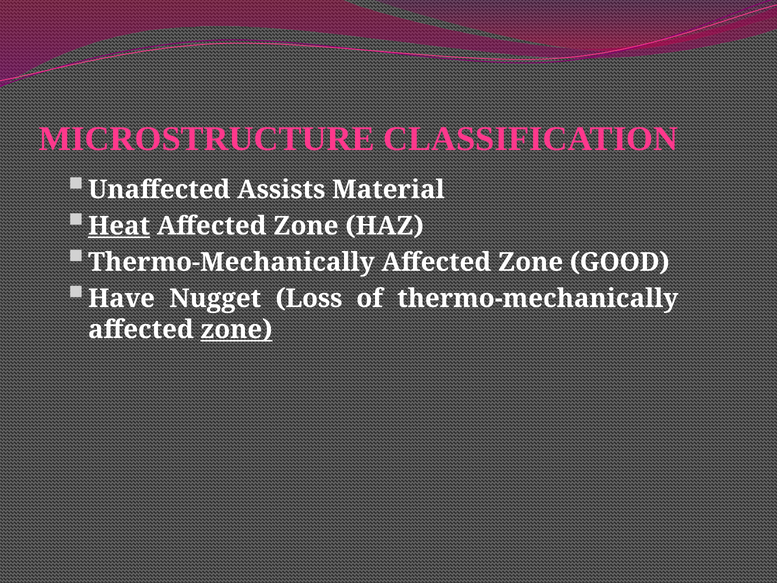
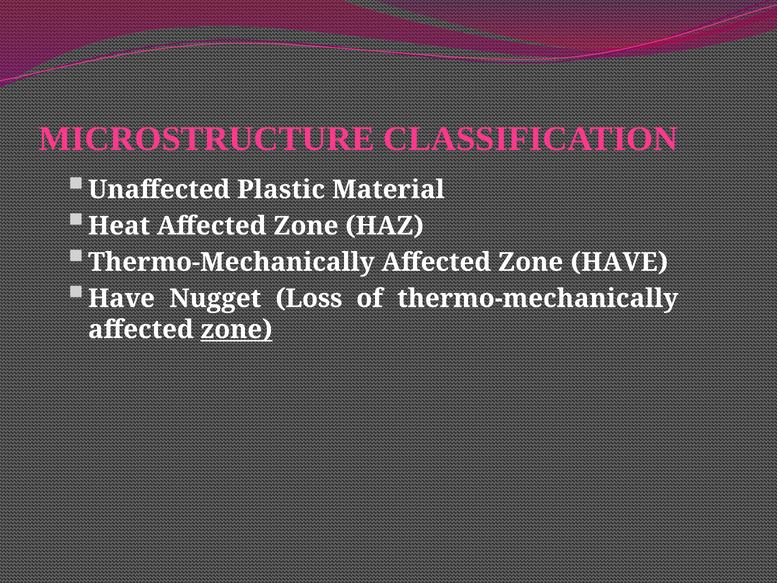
Assists: Assists -> Plastic (281, 190)
Heat underline: present -> none (119, 226)
Zone GOOD: GOOD -> HAVE (619, 262)
